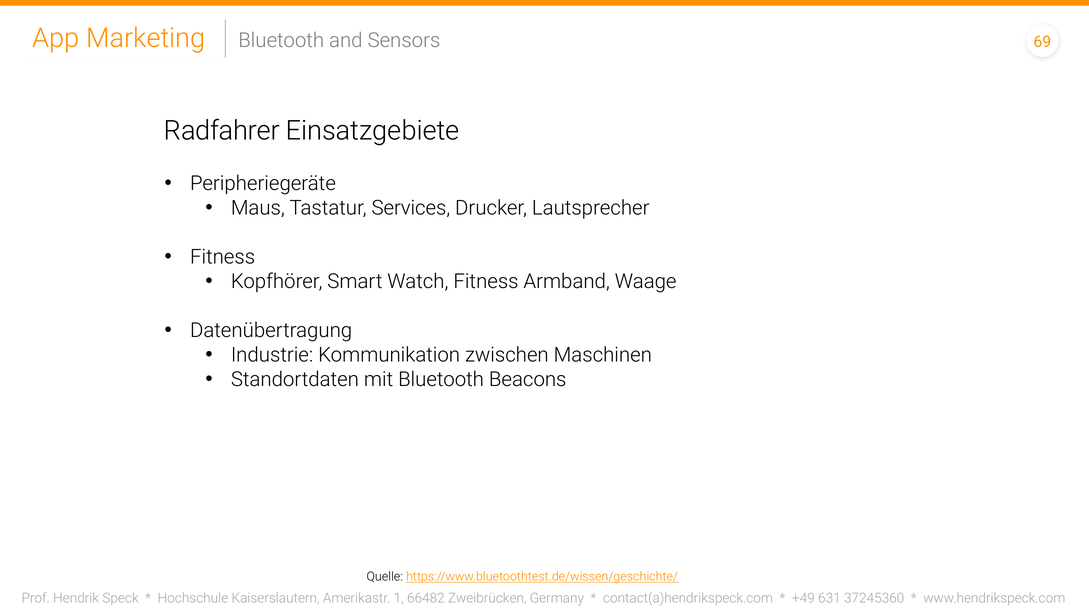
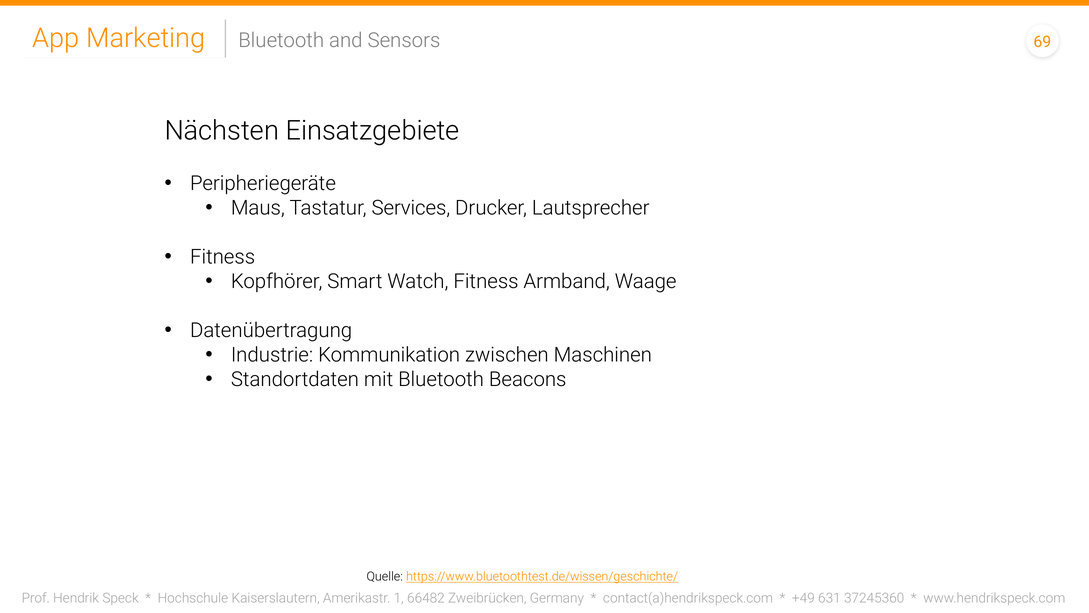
Radfahrer: Radfahrer -> Nächsten (222, 131)
